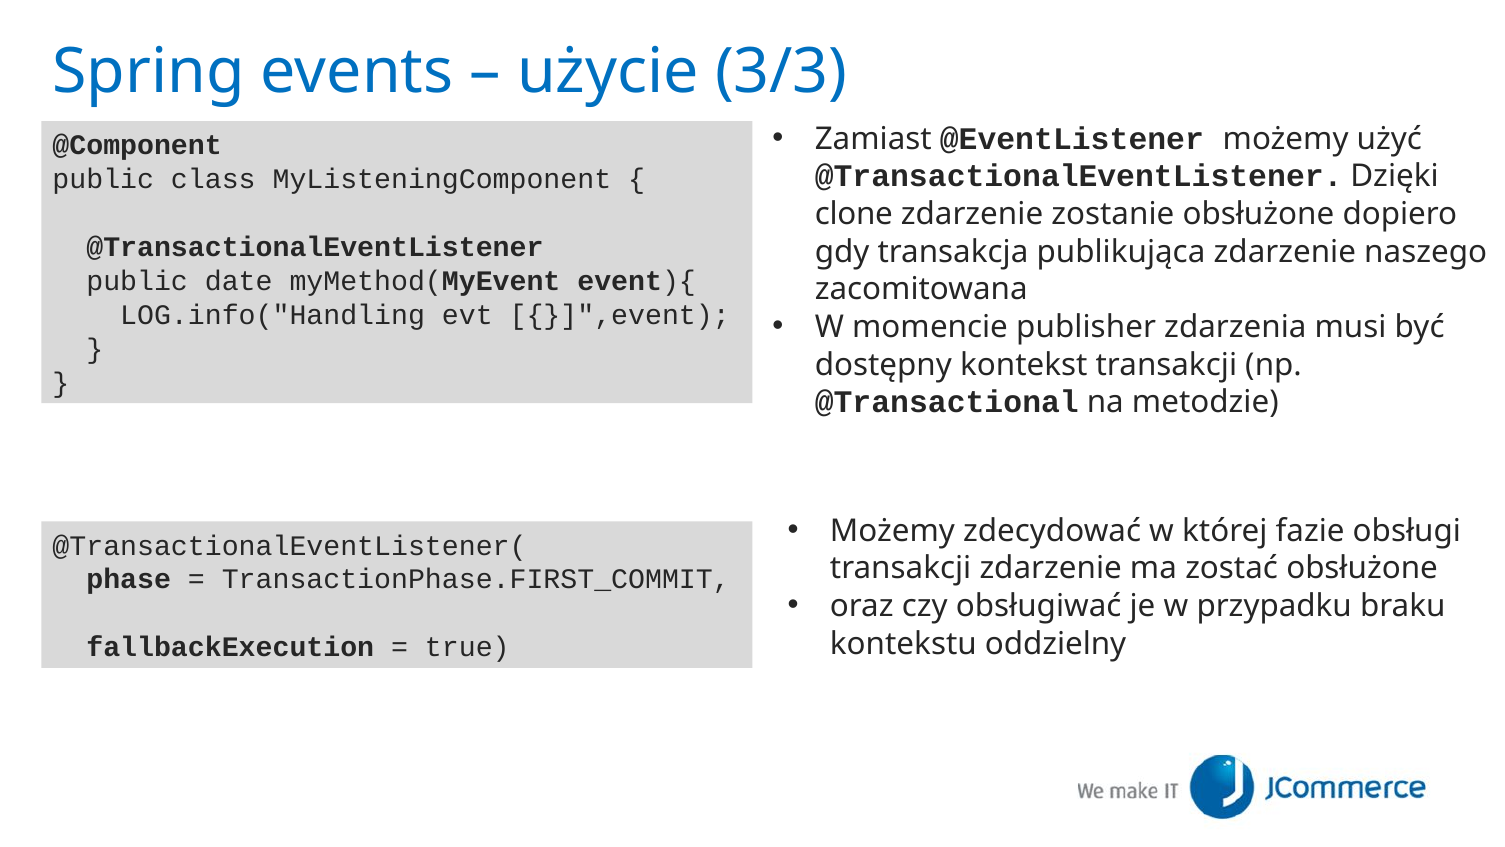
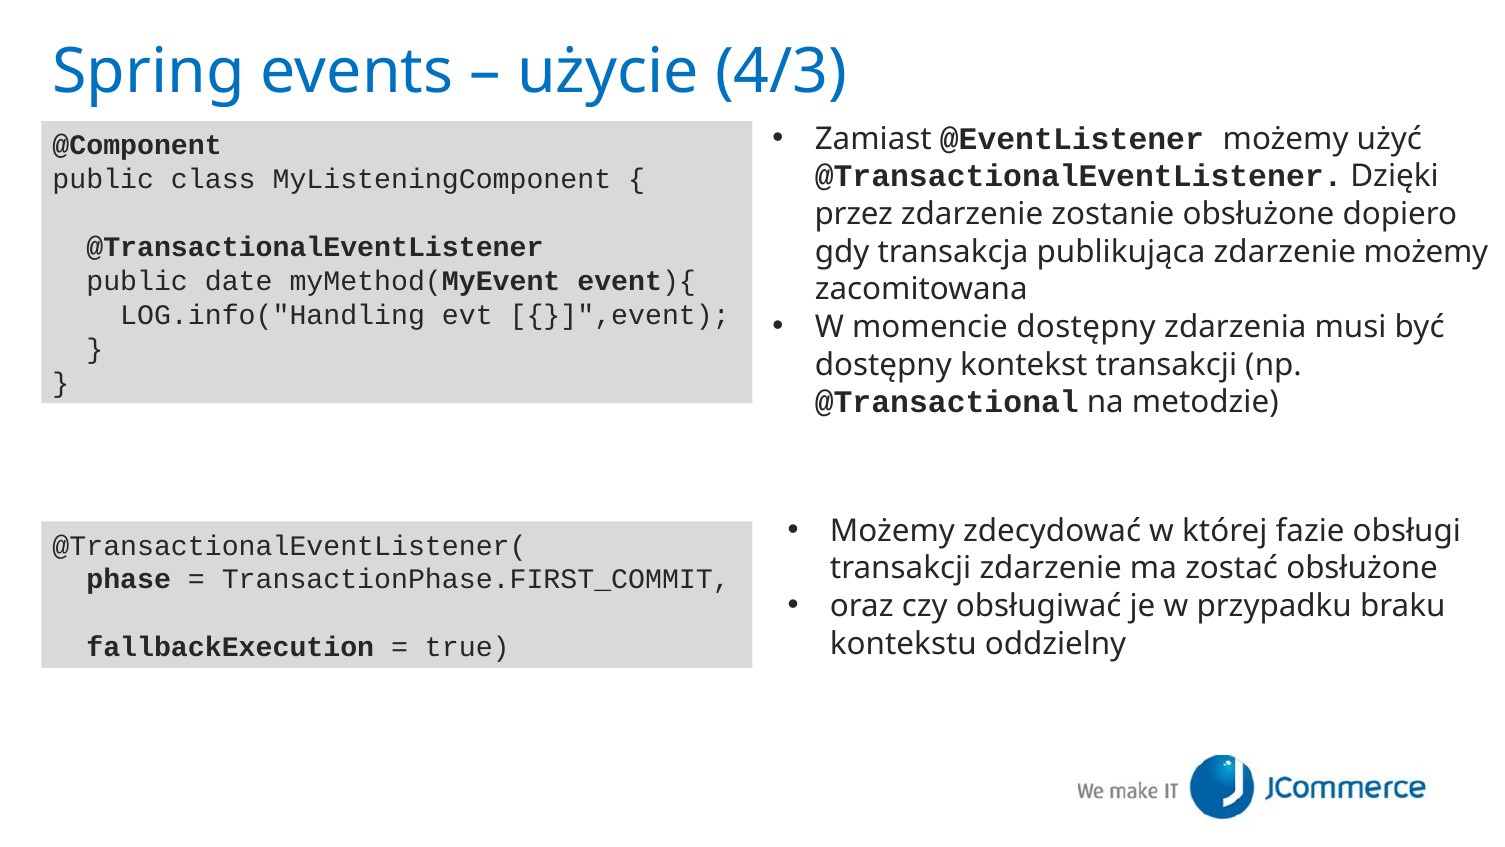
3/3: 3/3 -> 4/3 (781, 71)
clone: clone -> przez (854, 214)
zdarzenie naszego: naszego -> możemy (1426, 252)
momencie publisher: publisher -> dostępny (1086, 327)
